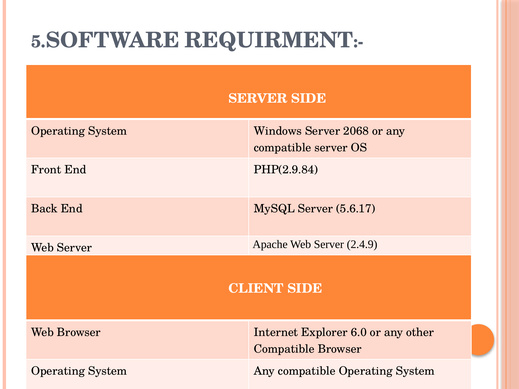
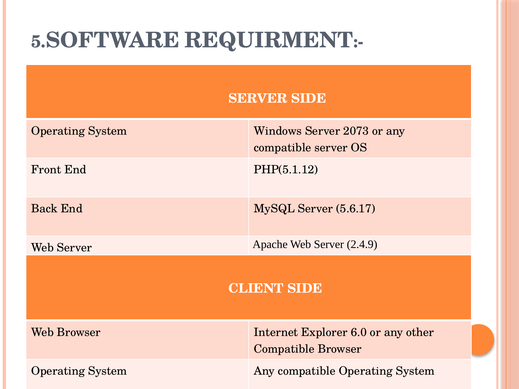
2068: 2068 -> 2073 (356, 131)
PHP(2.9.84: PHP(2.9.84 -> PHP(5.1.12 (286, 170)
